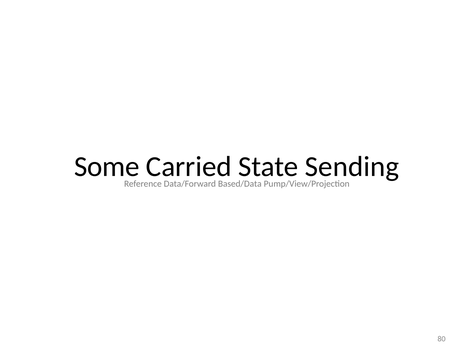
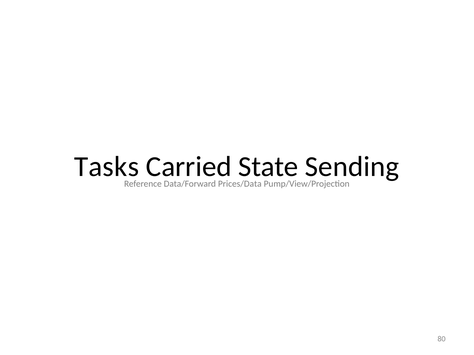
Some: Some -> Tasks (107, 167)
Based/Data: Based/Data -> Prices/Data (240, 184)
